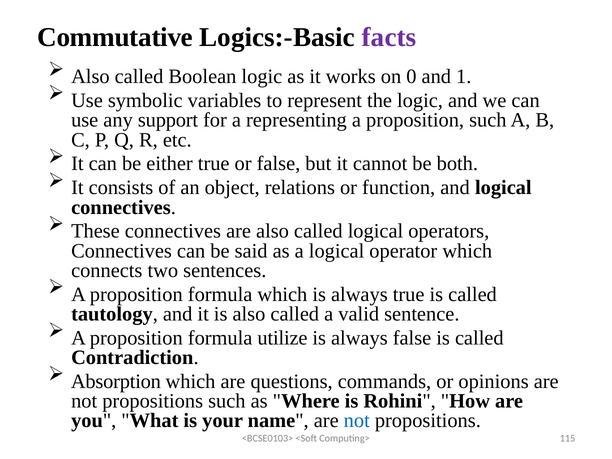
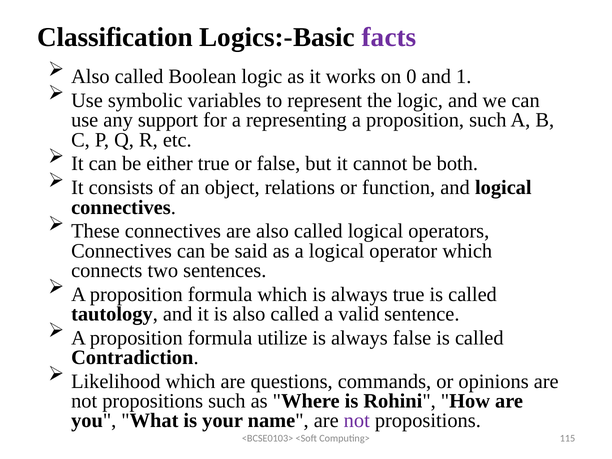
Commutative: Commutative -> Classification (115, 37)
Absorption: Absorption -> Likelihood (116, 381)
not colour: blue -> purple (357, 421)
